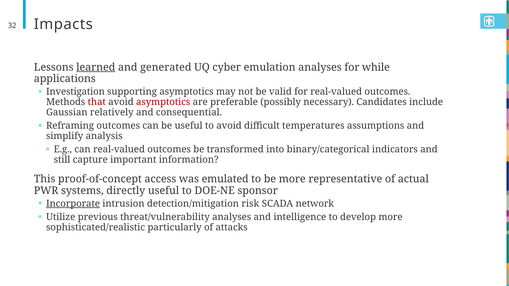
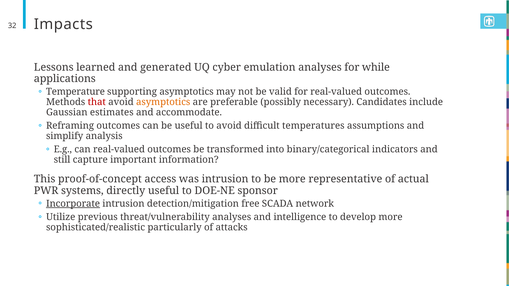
learned underline: present -> none (96, 67)
Investigation: Investigation -> Temperature (75, 92)
asymptotics colour: red -> orange (163, 102)
relatively: relatively -> estimates (112, 112)
consequential: consequential -> accommodate (189, 112)
was emulated: emulated -> intrusion (225, 179)
risk: risk -> free (250, 204)
